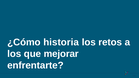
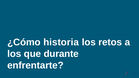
mejorar: mejorar -> durante (61, 54)
